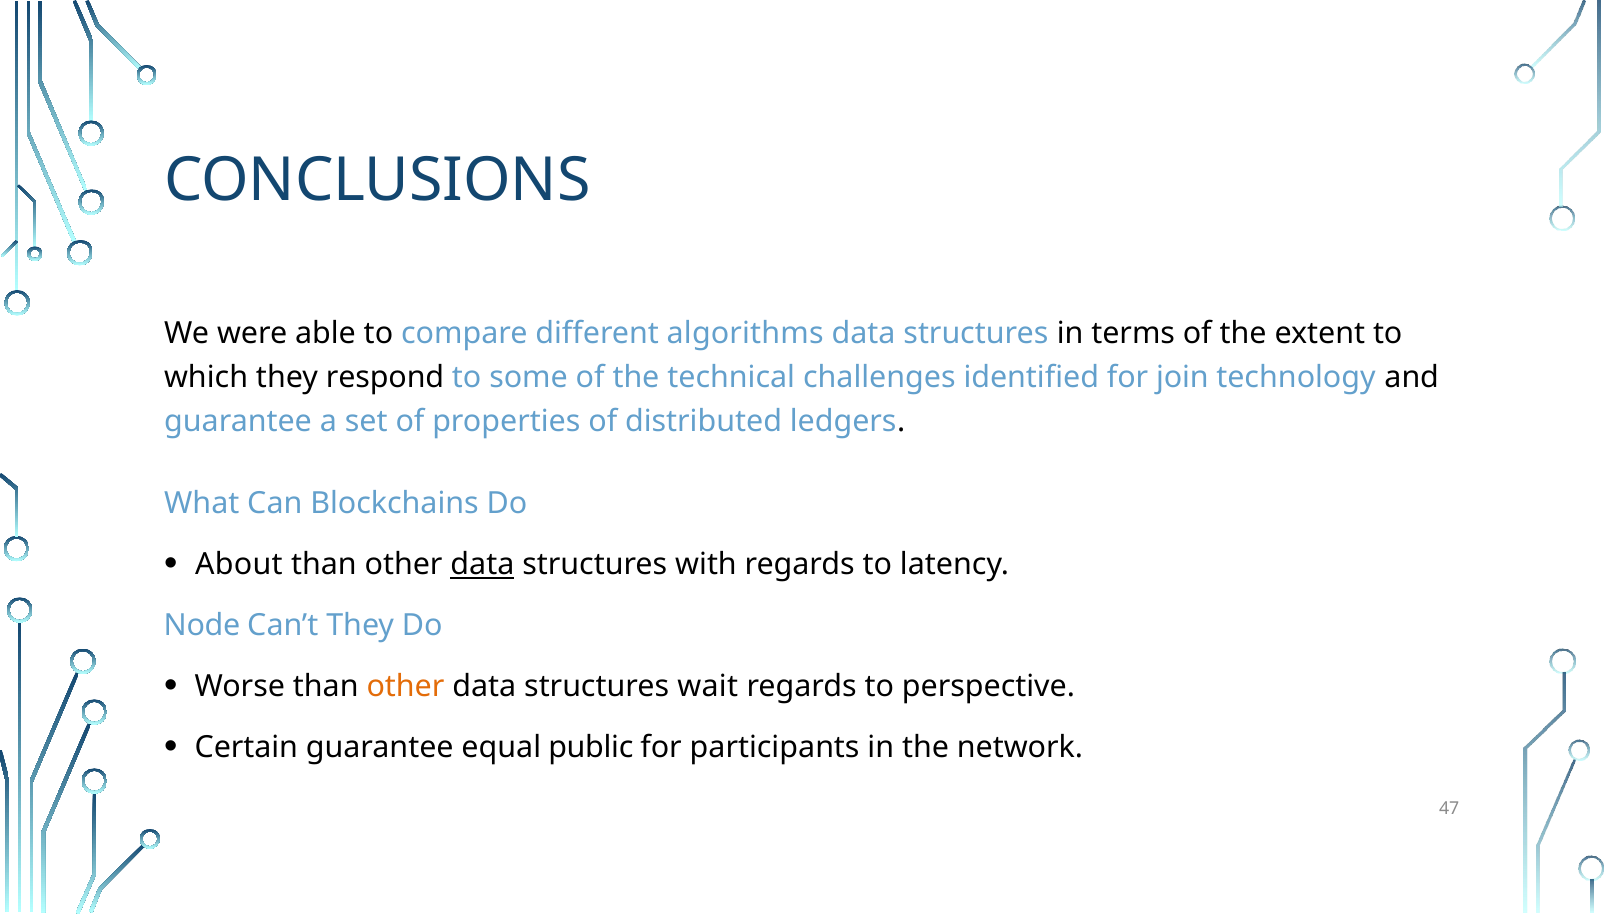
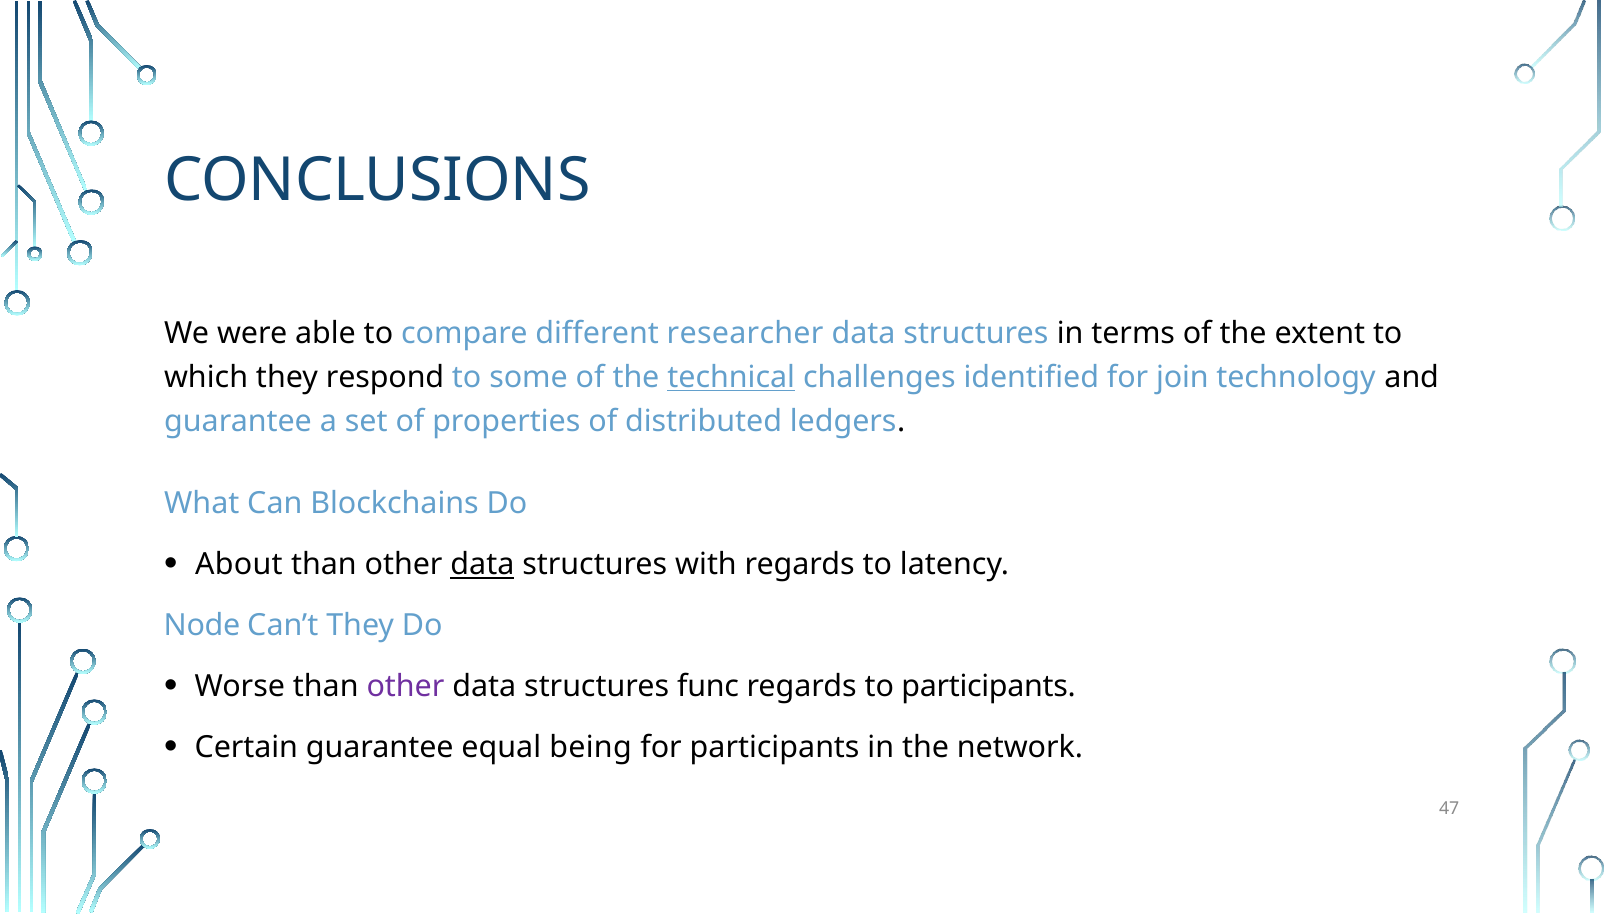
algorithms: algorithms -> researcher (745, 333)
technical underline: none -> present (731, 377)
other colour: orange -> purple (405, 686)
wait: wait -> func (708, 686)
to perspective: perspective -> participants (989, 686)
public: public -> being (591, 747)
